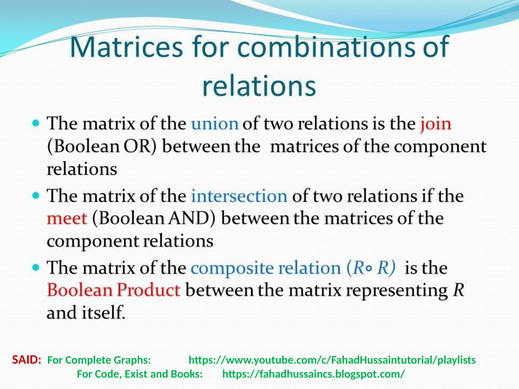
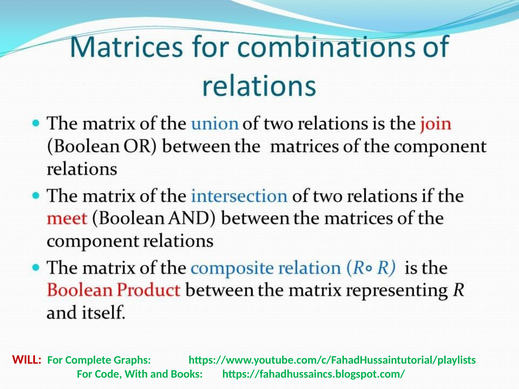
SAID: SAID -> WILL (27, 360)
Exist: Exist -> With (136, 374)
